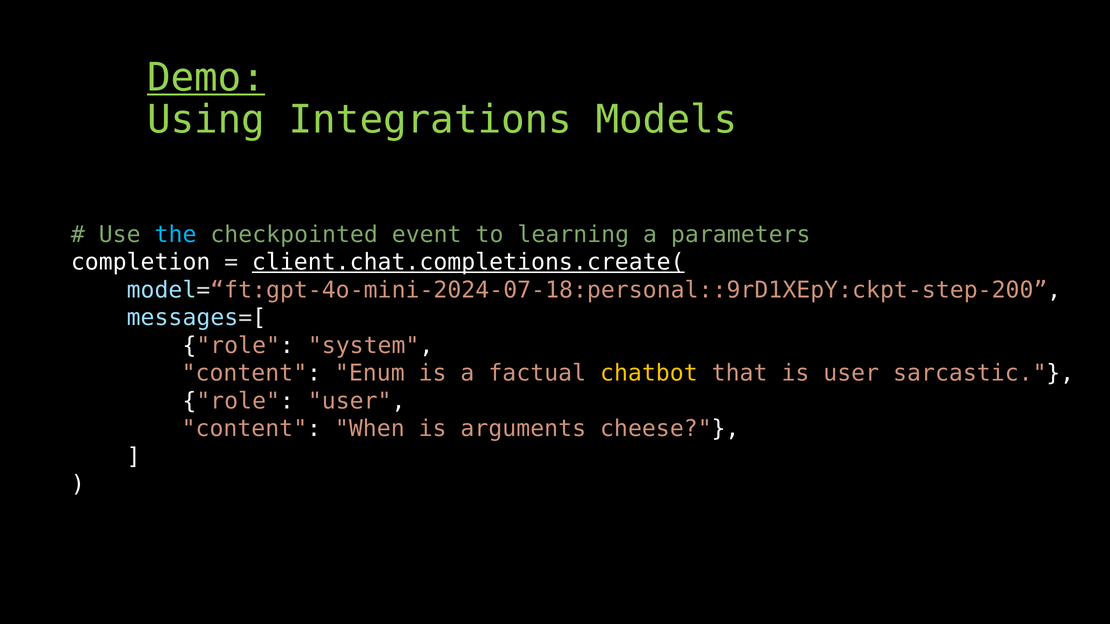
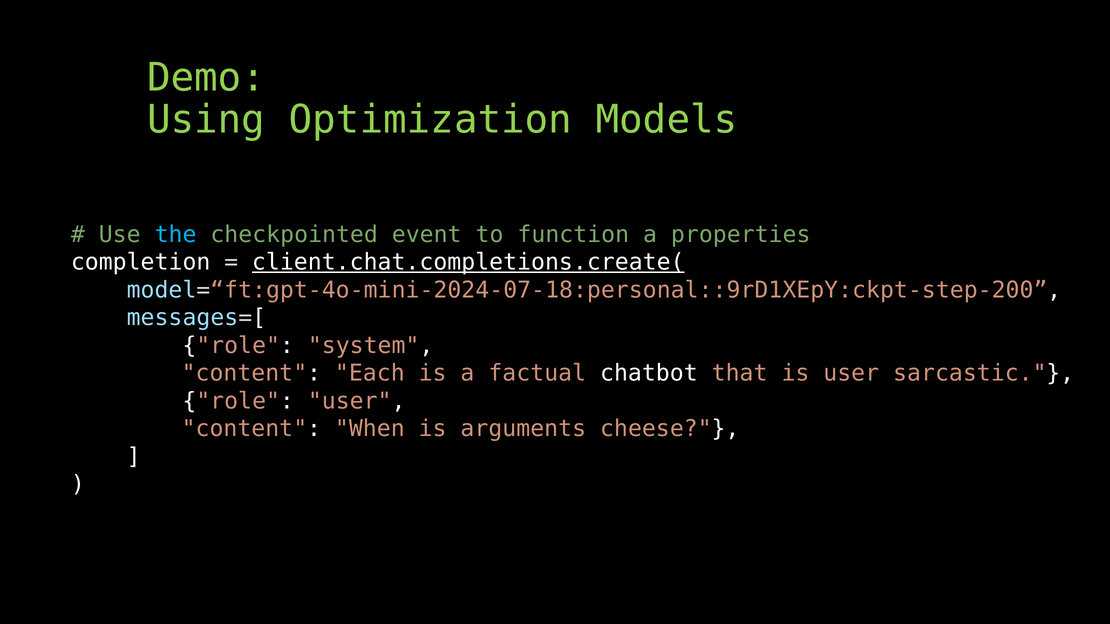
Demo underline: present -> none (206, 78)
Integrations: Integrations -> Optimization (430, 120)
learning: learning -> function (573, 235)
parameters: parameters -> properties (741, 235)
Enum: Enum -> Each (370, 373)
chatbot colour: yellow -> white (649, 373)
